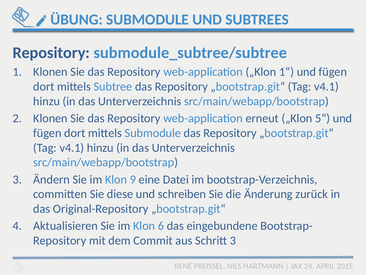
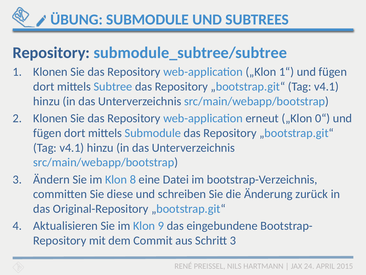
5“: 5“ -> 0“ (323, 118)
9: 9 -> 8 (133, 179)
6: 6 -> 9 (161, 226)
